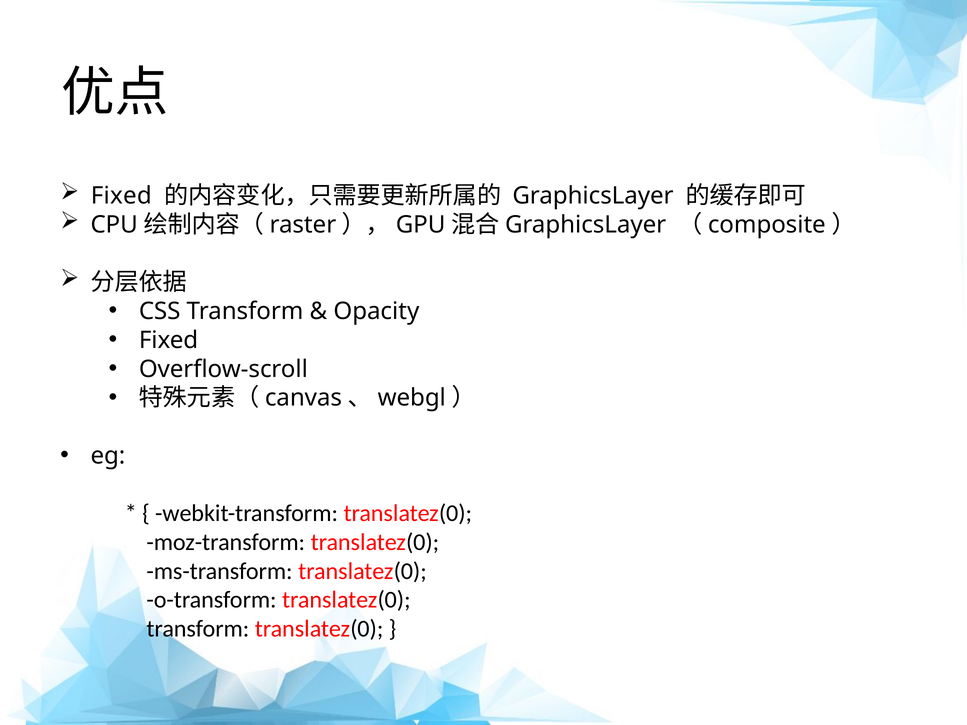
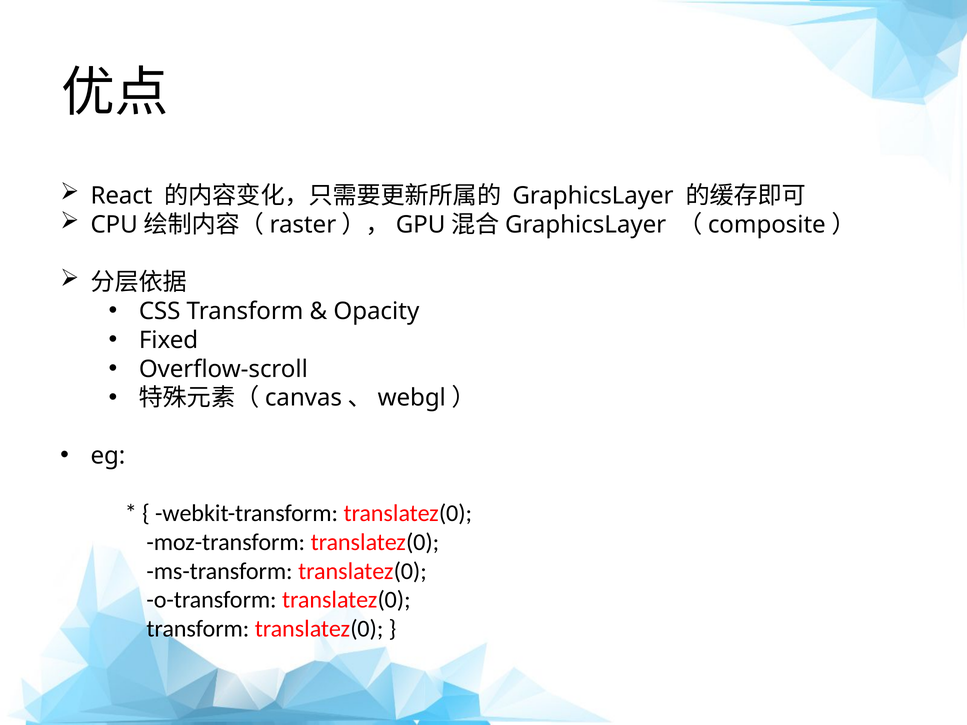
Fixed: Fixed -> React (121, 196)
